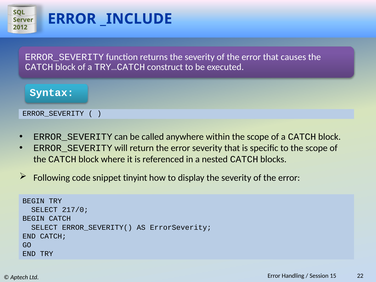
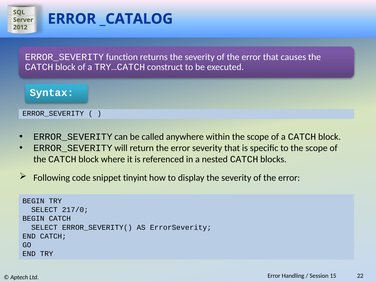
_INCLUDE: _INCLUDE -> _CATALOG (136, 19)
